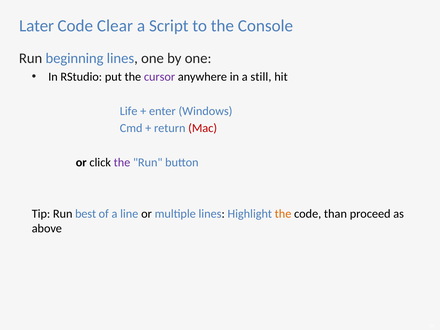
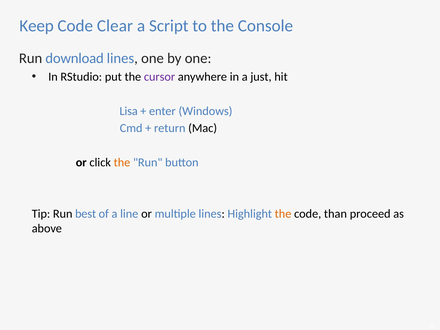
Later: Later -> Keep (37, 26)
beginning: beginning -> download (75, 58)
still: still -> just (261, 77)
Life: Life -> Lisa (129, 111)
Mac colour: red -> black (203, 128)
the colour: purple -> orange (122, 162)
